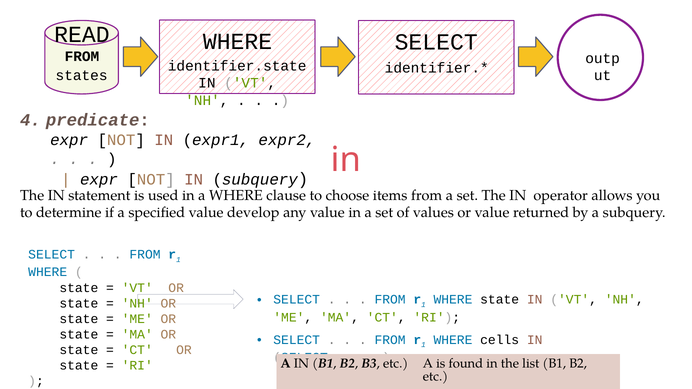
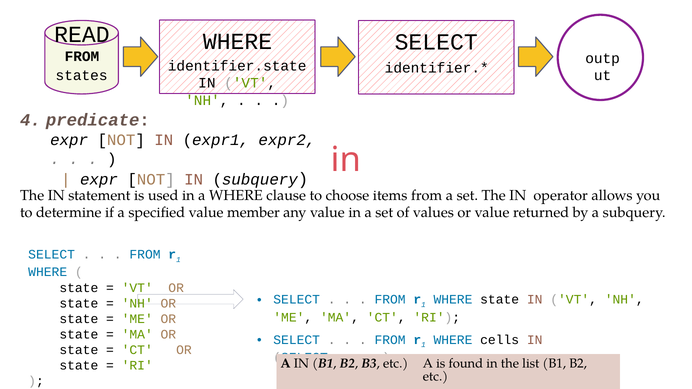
develop: develop -> member (253, 213)
